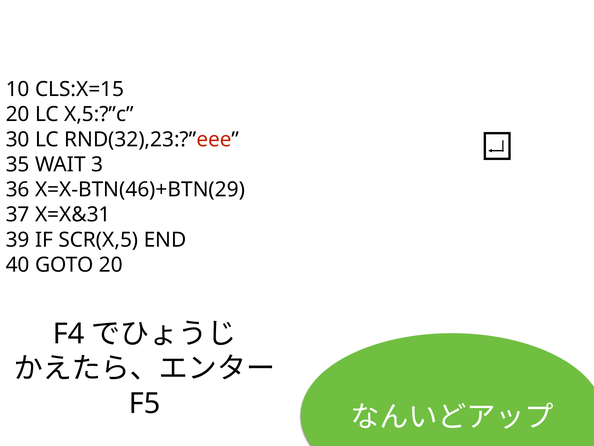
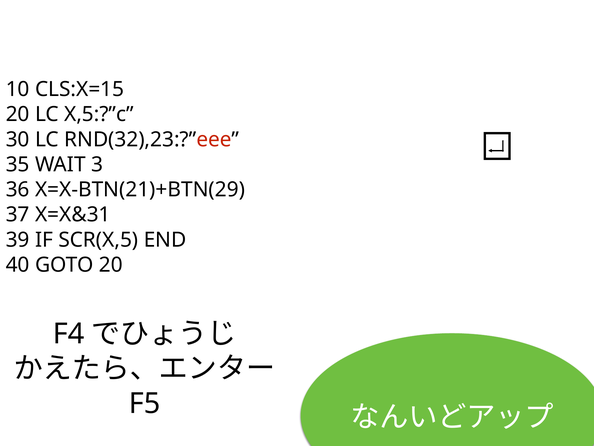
X=X-BTN(46)+BTN(29: X=X-BTN(46)+BTN(29 -> X=X-BTN(21)+BTN(29 (140, 189)
